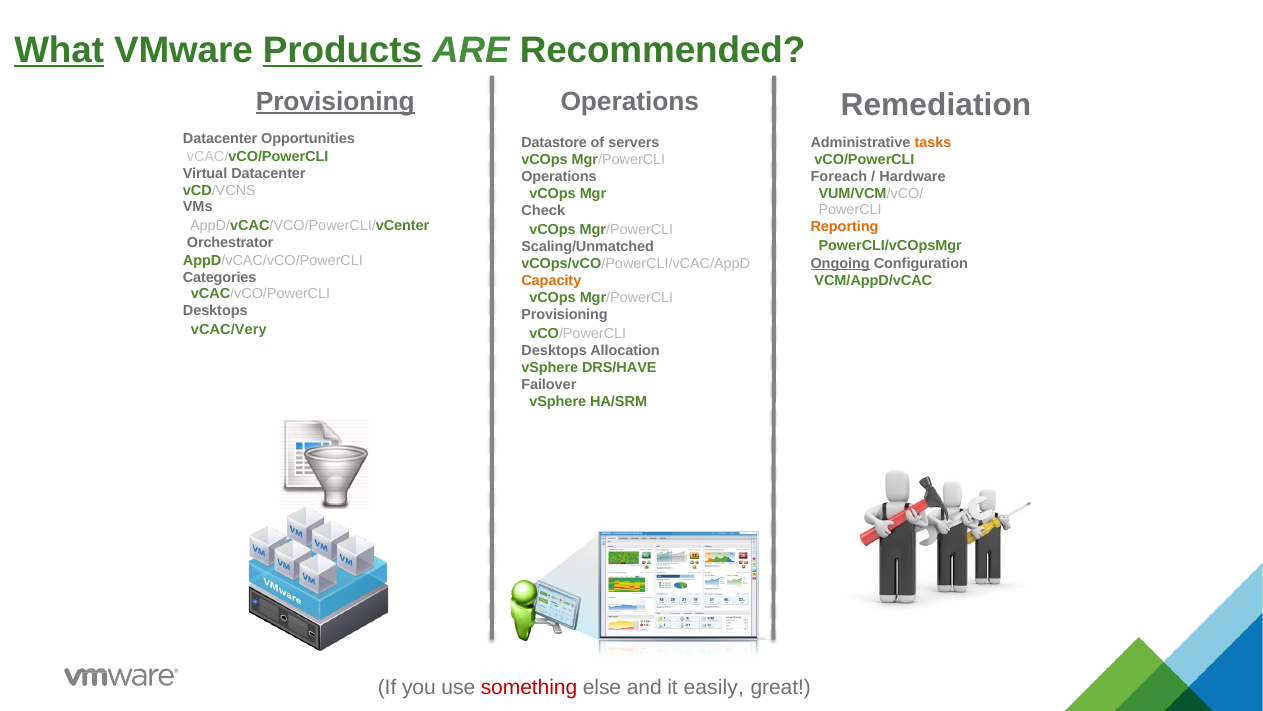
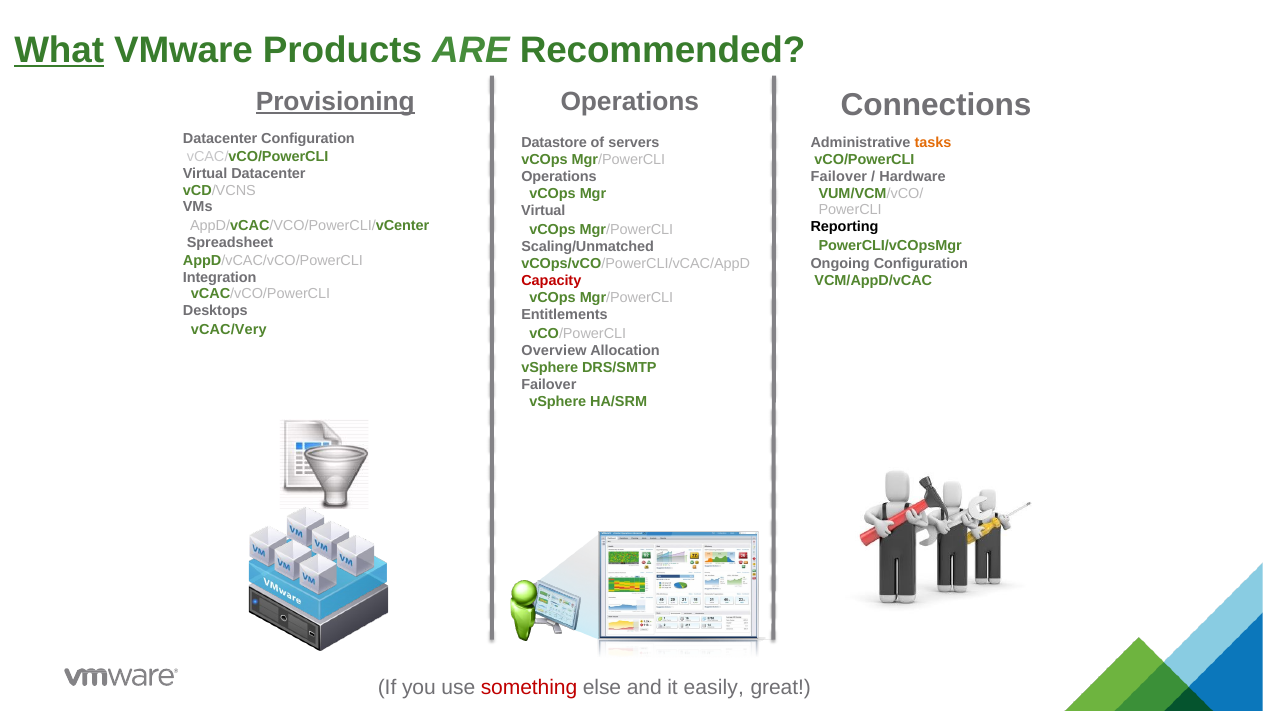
Products underline: present -> none (343, 50)
Remediation: Remediation -> Connections (936, 105)
Datacenter Opportunities: Opportunities -> Configuration (308, 139)
Foreach: Foreach -> Failover (839, 177)
Check: Check -> Virtual (543, 211)
Reporting colour: orange -> black (845, 227)
Orchestrator: Orchestrator -> Spreadsheet (230, 243)
Ongoing underline: present -> none (840, 263)
Categories: Categories -> Integration (220, 278)
Capacity colour: orange -> red (551, 281)
Provisioning: Provisioning -> Entitlements (564, 315)
Desktops: Desktops -> Overview (554, 351)
DRS/HAVE: DRS/HAVE -> DRS/SMTP (619, 368)
